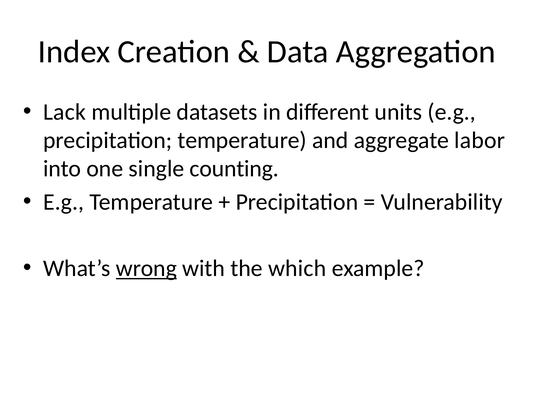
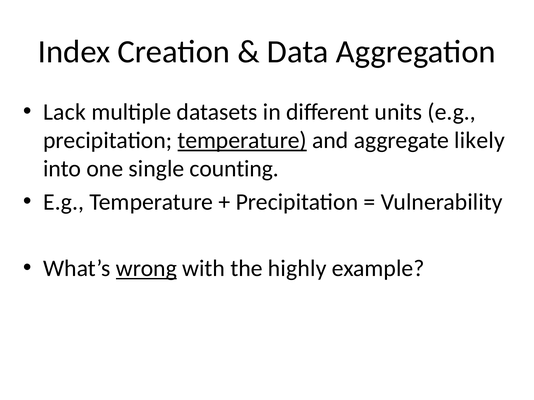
temperature underline: none -> present (242, 141)
labor: labor -> likely (480, 141)
which: which -> highly (297, 269)
